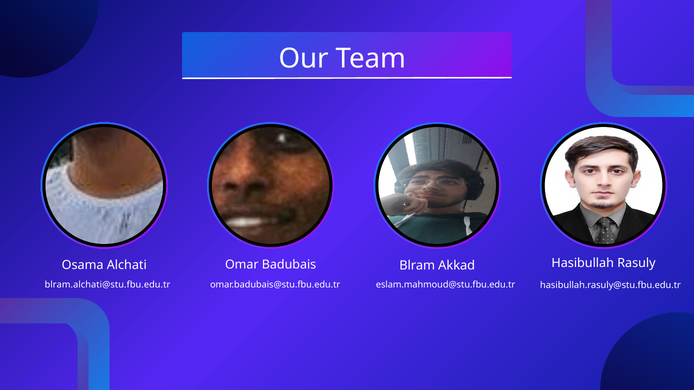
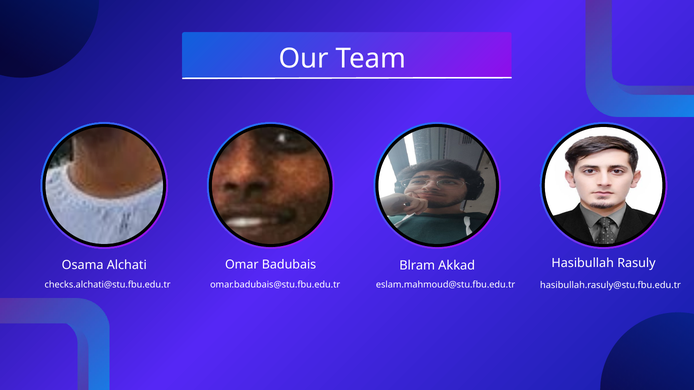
blram.alchati@stu.fbu.edu.tr: blram.alchati@stu.fbu.edu.tr -> checks.alchati@stu.fbu.edu.tr (108, 285)
